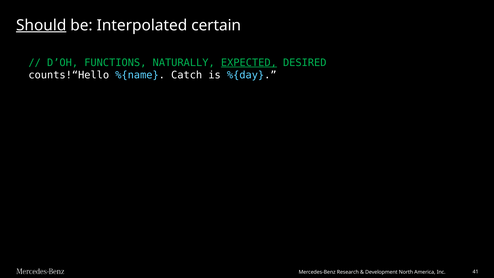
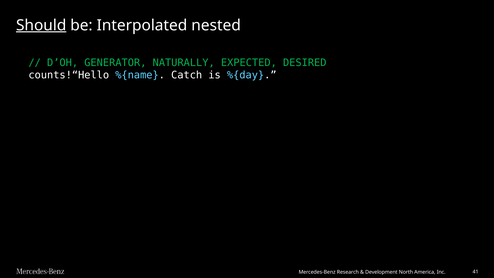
certain: certain -> nested (216, 25)
FUNCTIONS: FUNCTIONS -> GENERATOR (115, 63)
EXPECTED underline: present -> none (249, 63)
